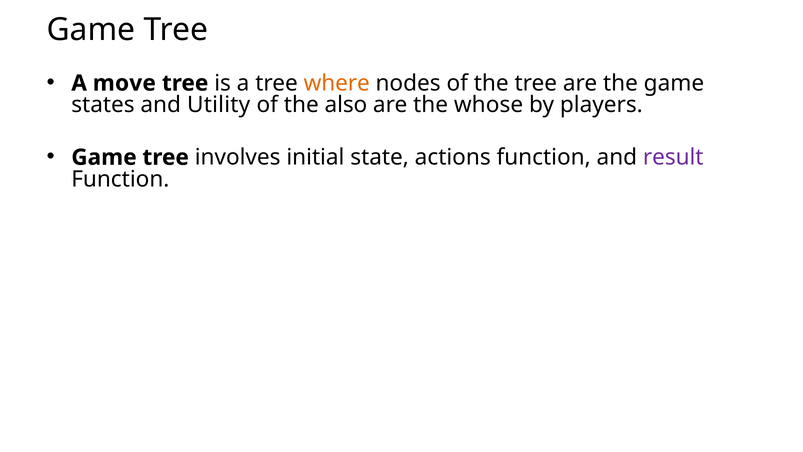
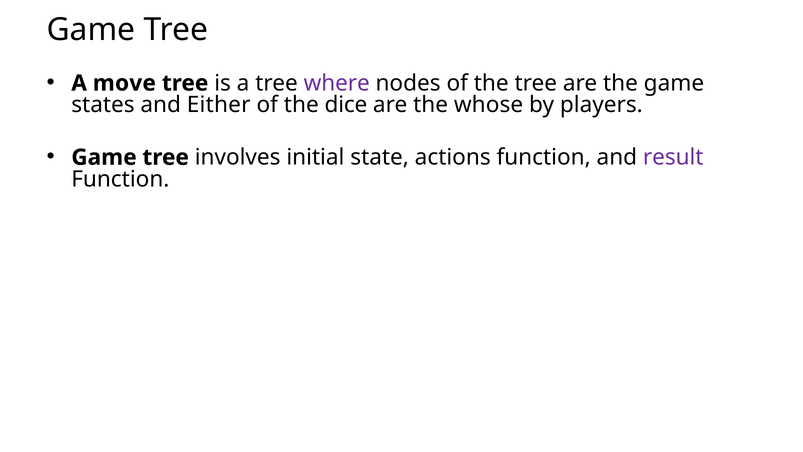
where colour: orange -> purple (337, 83)
Utility: Utility -> Either (219, 105)
also: also -> dice (346, 105)
